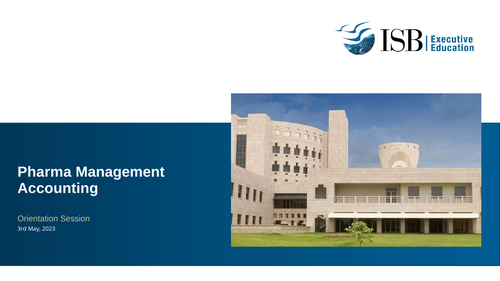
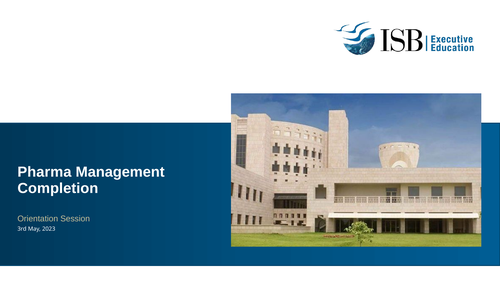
Accounting: Accounting -> Completion (58, 188)
